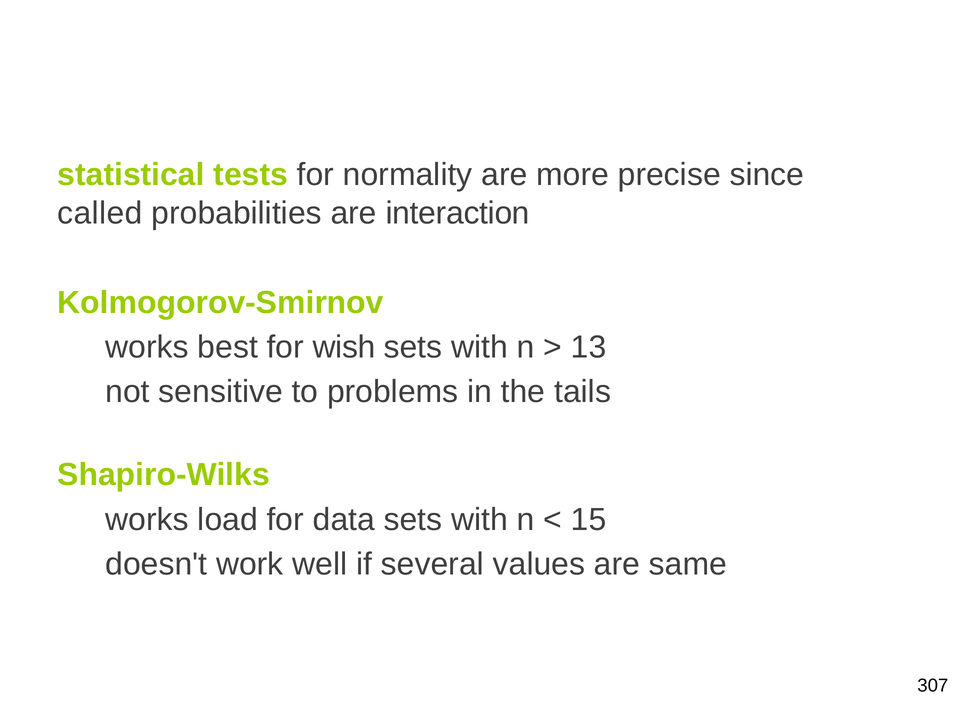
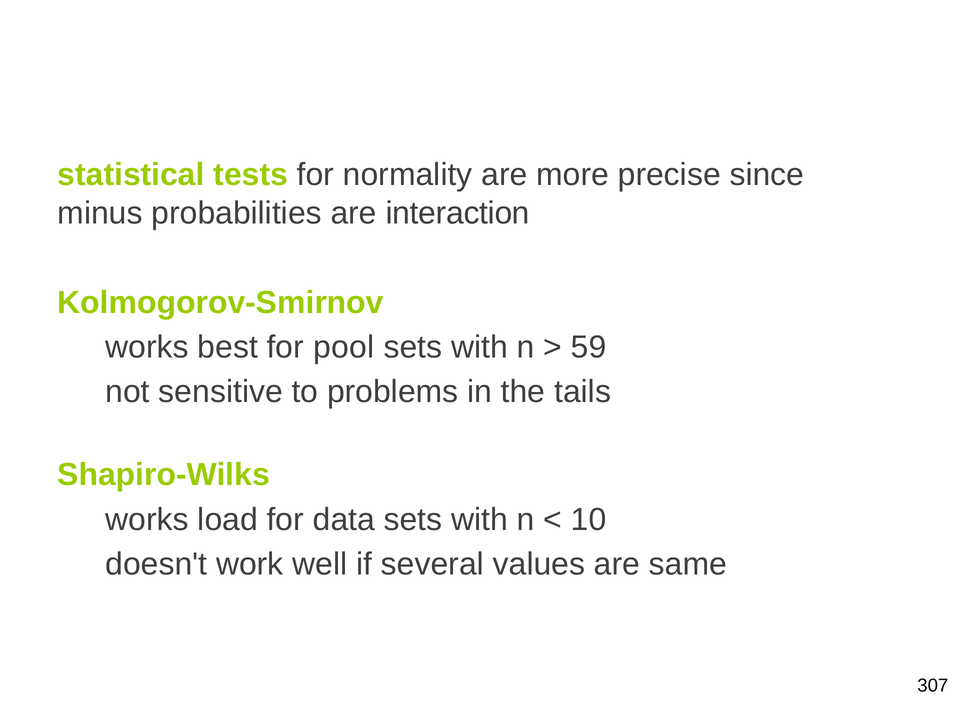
called: called -> minus (100, 213)
wish: wish -> pool (344, 347)
13: 13 -> 59 (589, 347)
15: 15 -> 10 (589, 520)
